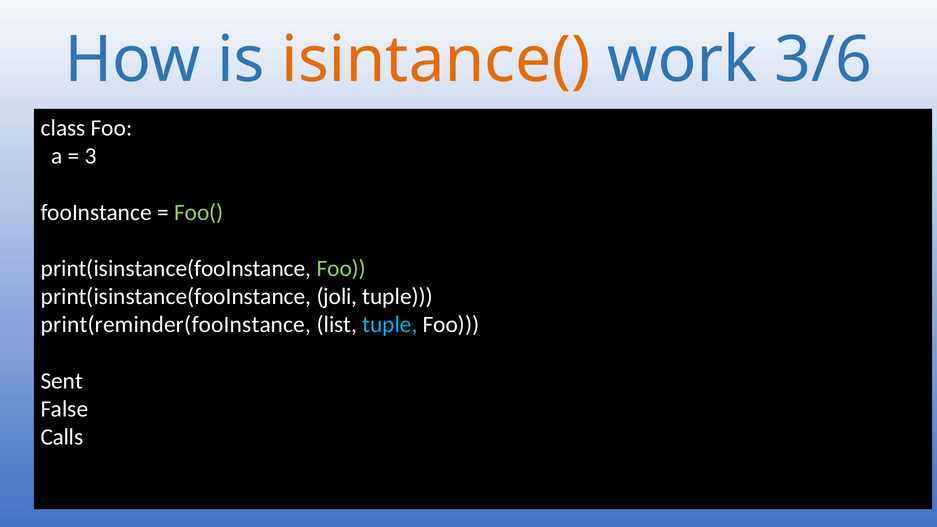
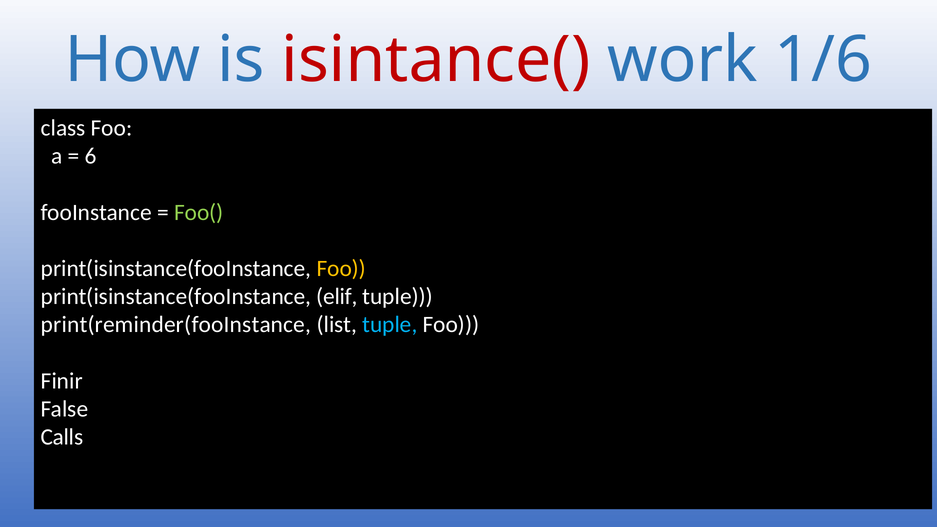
isintance( colour: orange -> red (436, 60)
3/6: 3/6 -> 1/6 (823, 60)
3: 3 -> 6 (91, 156)
Foo colour: light green -> yellow (341, 269)
joli: joli -> elif (337, 297)
Sent: Sent -> Finir (62, 381)
